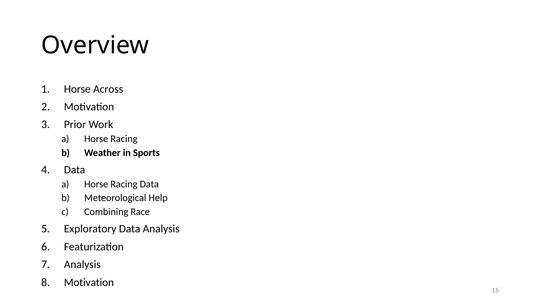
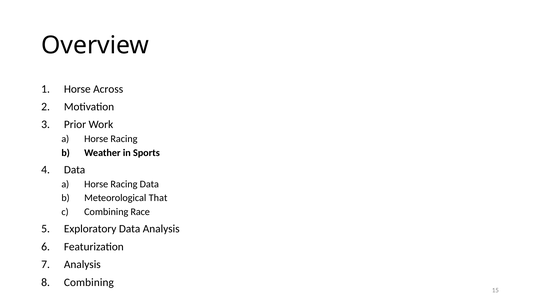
Help: Help -> That (158, 198)
Motivation: Motivation -> Combining (89, 282)
